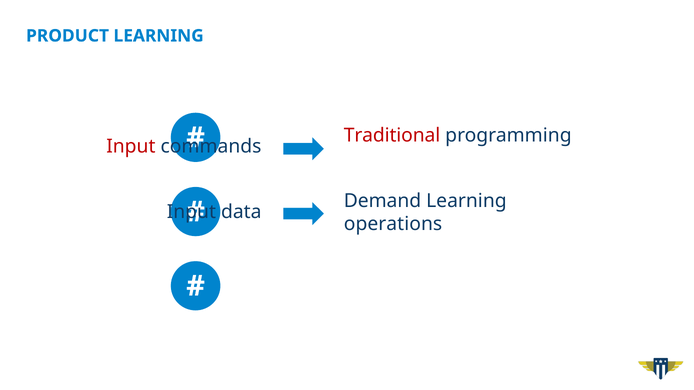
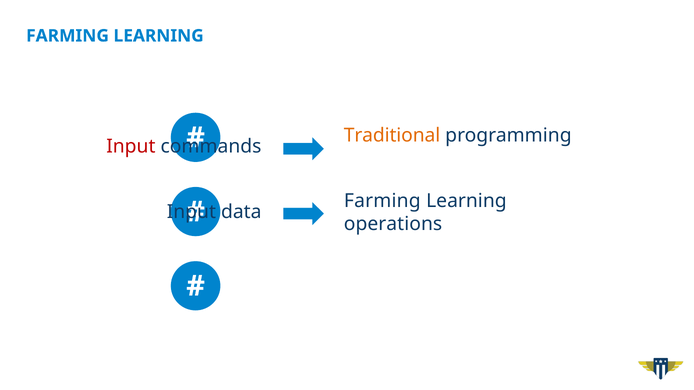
PRODUCT: PRODUCT -> FARMING (68, 36)
Traditional colour: red -> orange (392, 135)
Demand: Demand -> Farming (382, 201)
